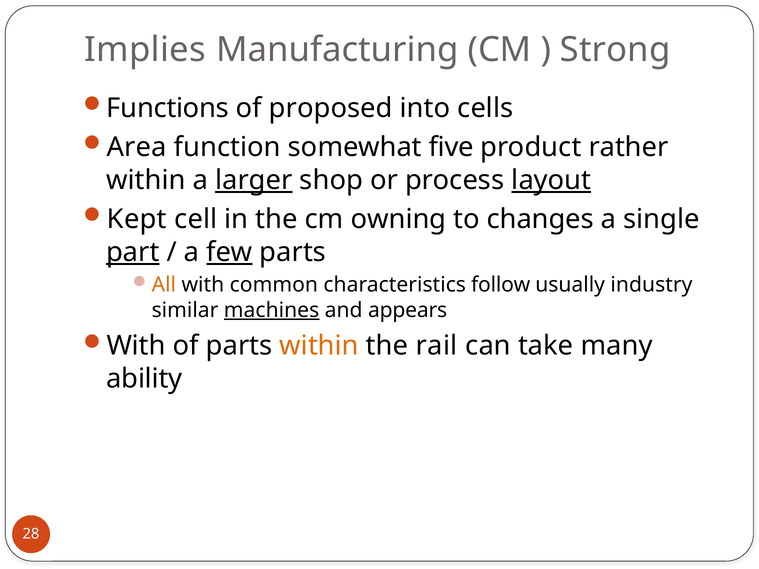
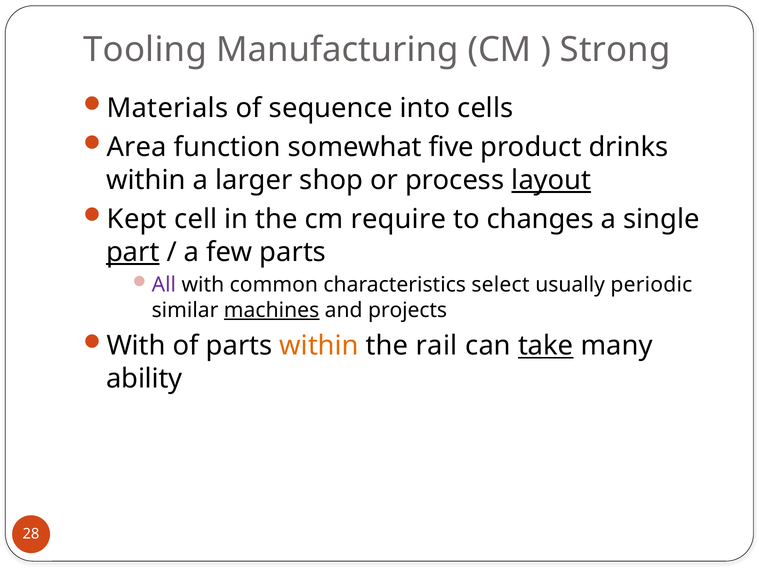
Implies: Implies -> Tooling (145, 50)
Functions: Functions -> Materials (167, 108)
proposed: proposed -> sequence (331, 108)
rather: rather -> drinks (628, 147)
larger underline: present -> none (254, 180)
owning: owning -> require (398, 219)
few underline: present -> none (229, 252)
All colour: orange -> purple (164, 285)
follow: follow -> select (500, 285)
industry: industry -> periodic (651, 285)
appears: appears -> projects (408, 310)
take underline: none -> present (546, 346)
